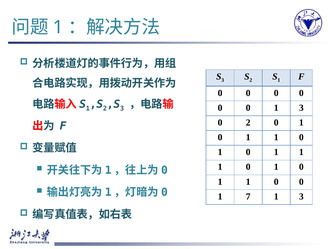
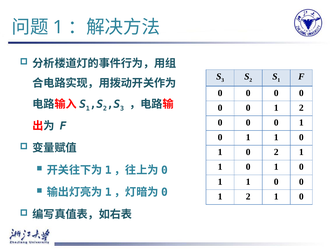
3: 3 -> 2 (301, 108)
2: 2 -> 0 (248, 123)
1: 1 -> 2 (276, 152)
7: 7 -> 2 (248, 197)
3: 3 -> 0 (301, 197)
